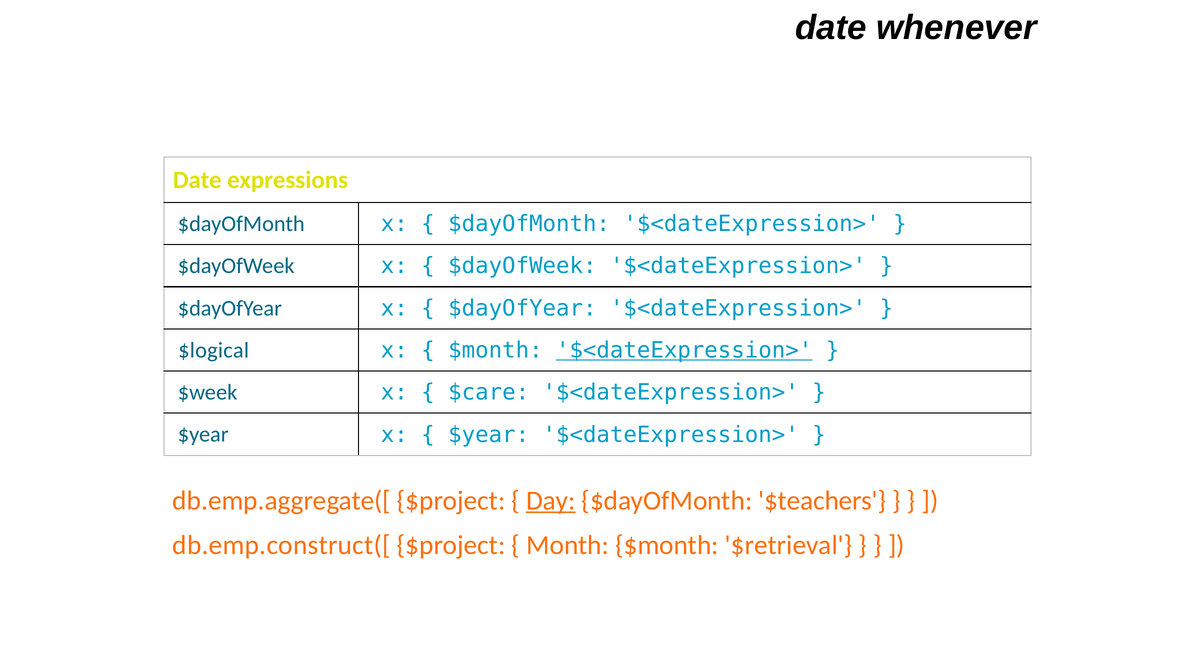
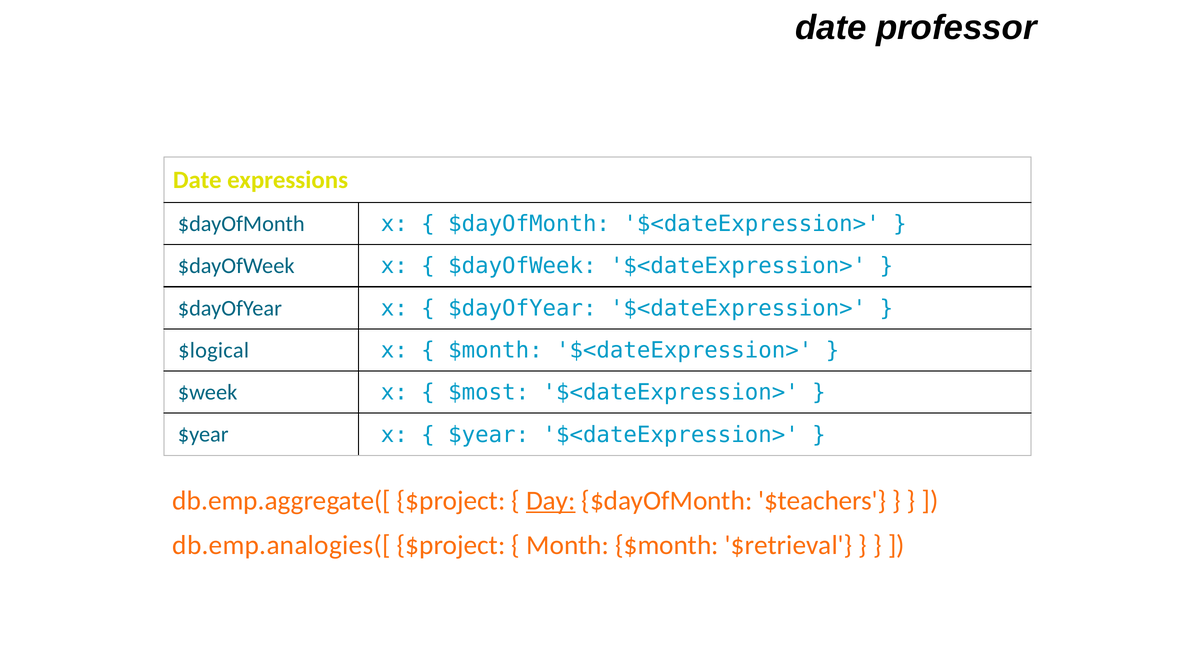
whenever: whenever -> professor (956, 28)
$<dateExpression> underline: present -> none (684, 350)
$care: $care -> $most (489, 393)
db.emp.construct([: db.emp.construct([ -> db.emp.analogies([ (282, 546)
